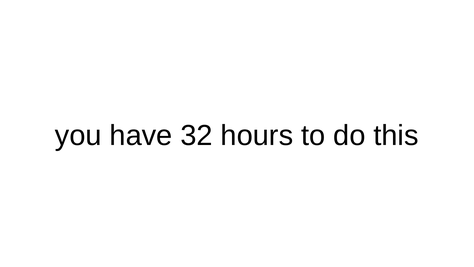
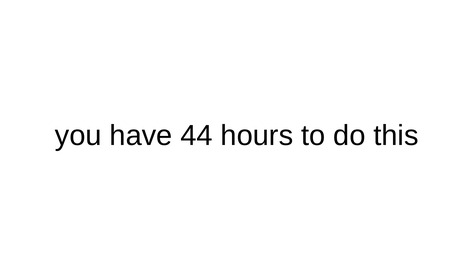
32: 32 -> 44 (197, 135)
